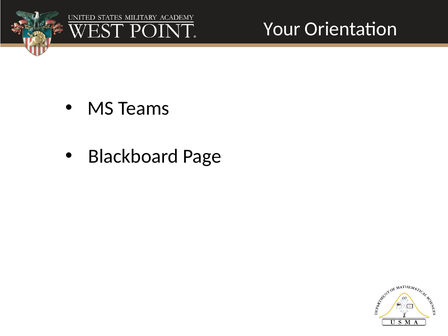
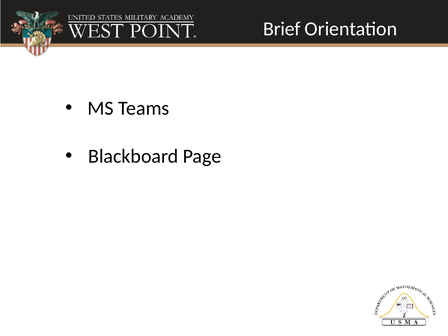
Your: Your -> Brief (282, 29)
